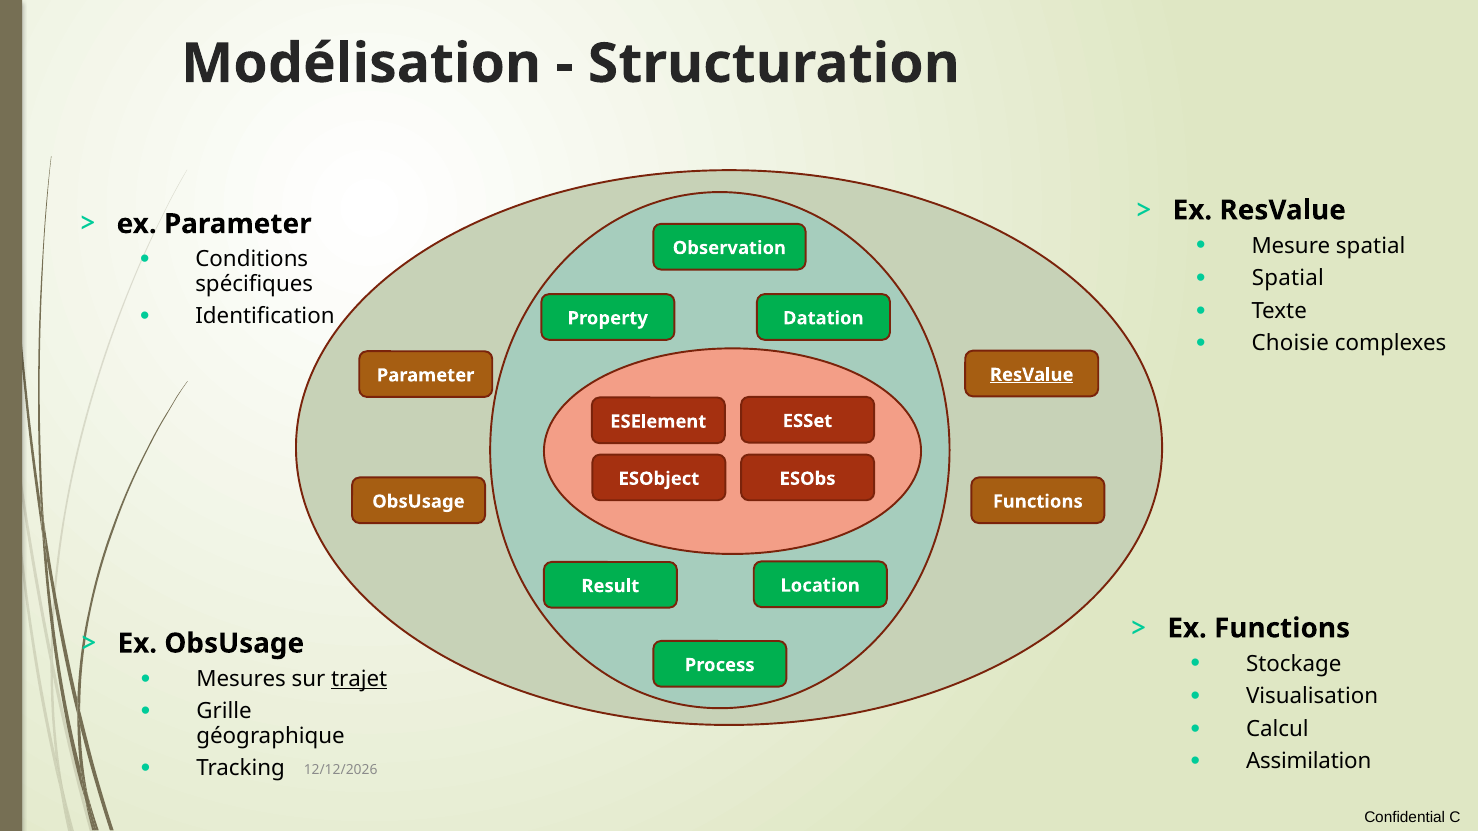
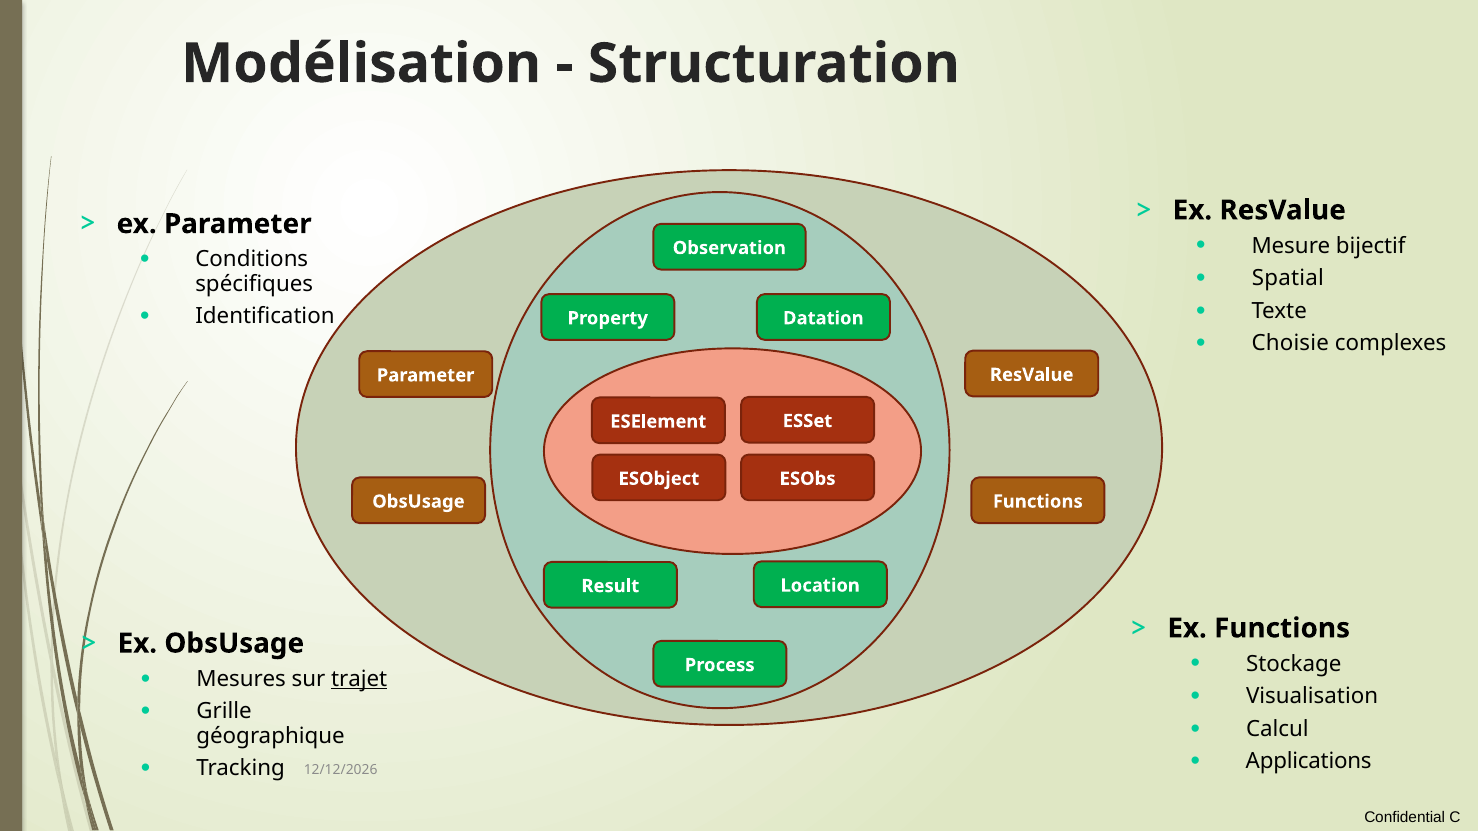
Mesure spatial: spatial -> bijectif (1371, 246)
ResValue underline: present -> none (1032, 375)
Assimilation: Assimilation -> Applications (1309, 762)
